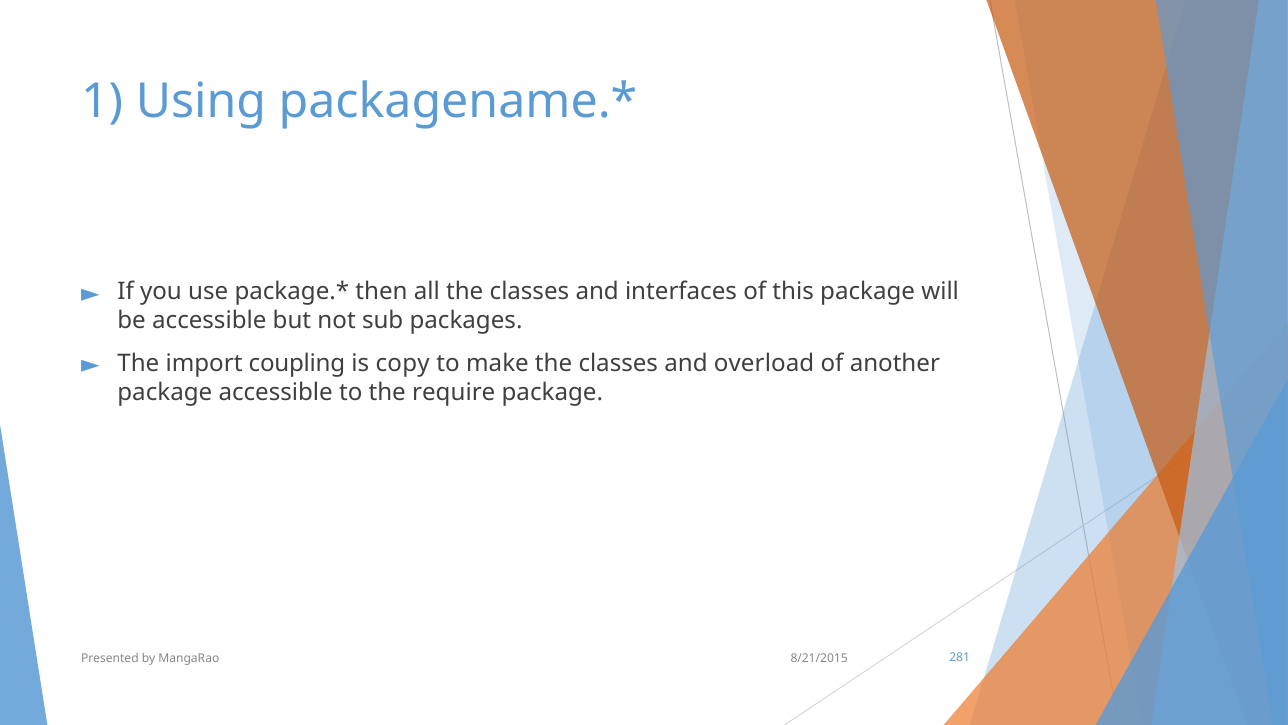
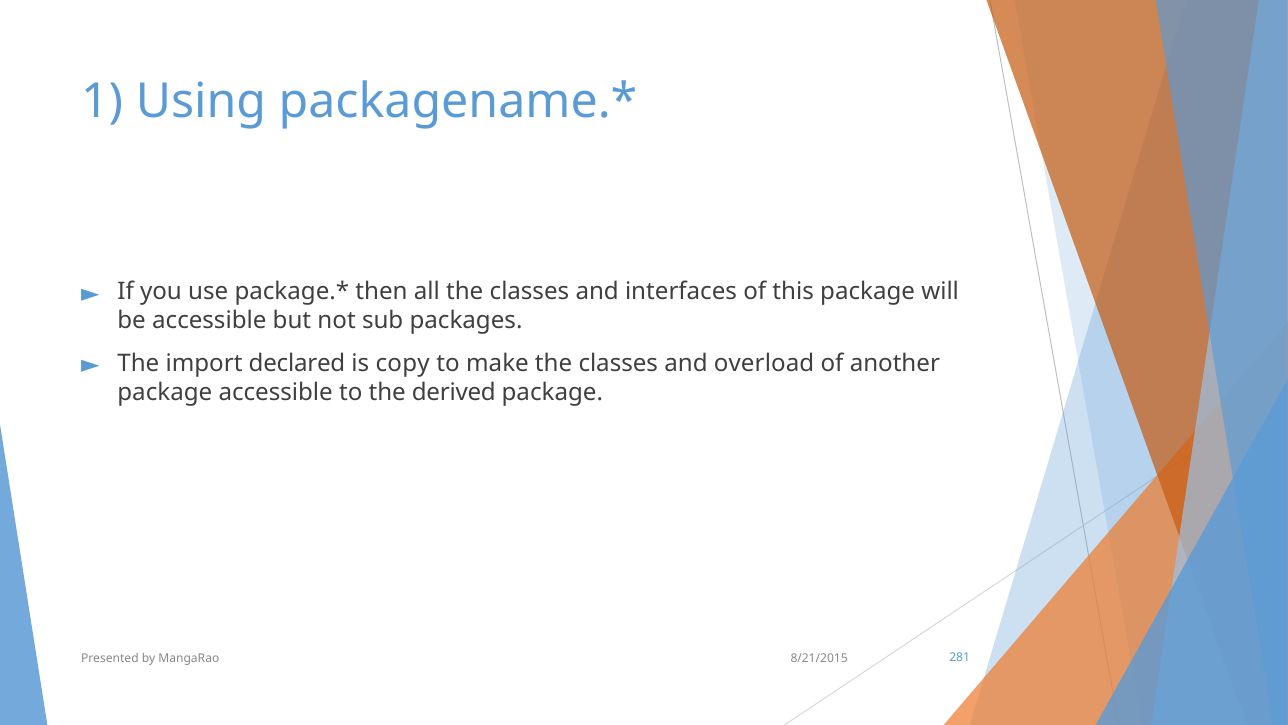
coupling: coupling -> declared (297, 363)
require: require -> derived (454, 392)
